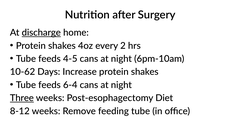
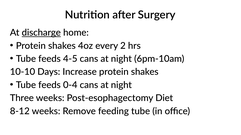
10-62: 10-62 -> 10-10 (23, 72)
6-4: 6-4 -> 0-4 (70, 85)
Three underline: present -> none (22, 98)
